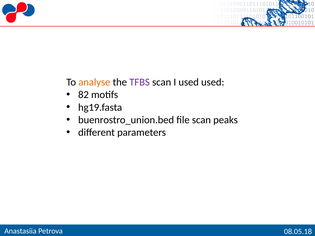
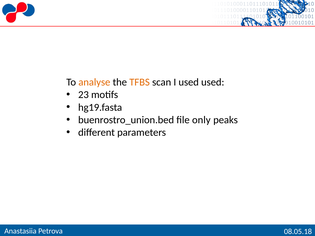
TFBS colour: purple -> orange (140, 82)
82: 82 -> 23 (83, 95)
file scan: scan -> only (201, 120)
